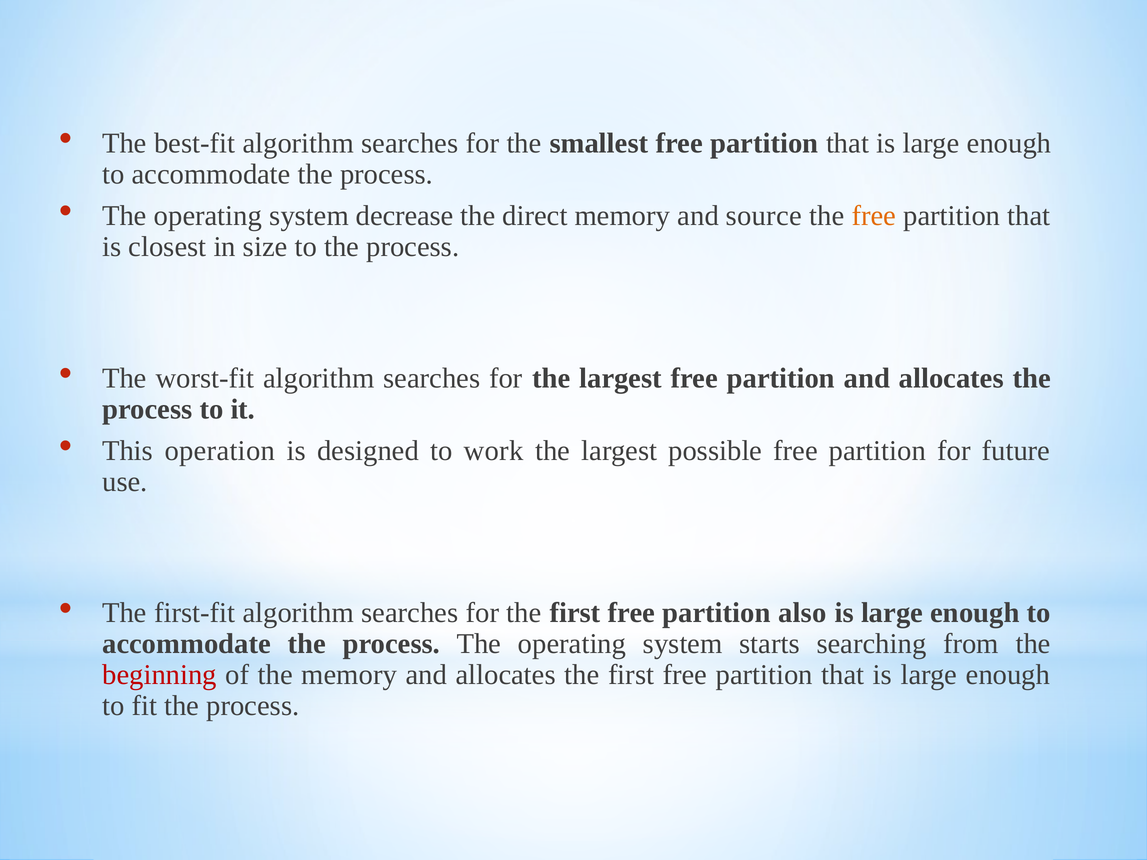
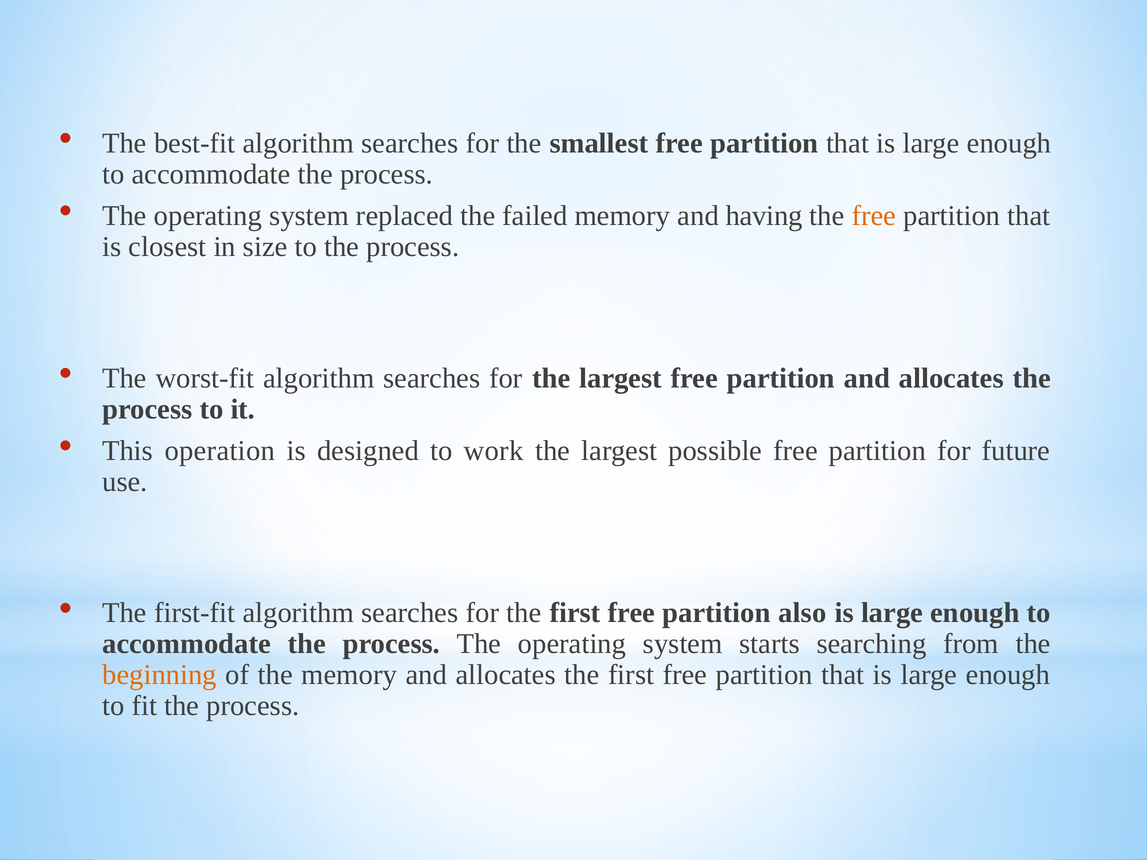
decrease: decrease -> replaced (405, 216)
direct: direct -> failed (535, 216)
source: source -> having (764, 216)
beginning colour: red -> orange (159, 675)
